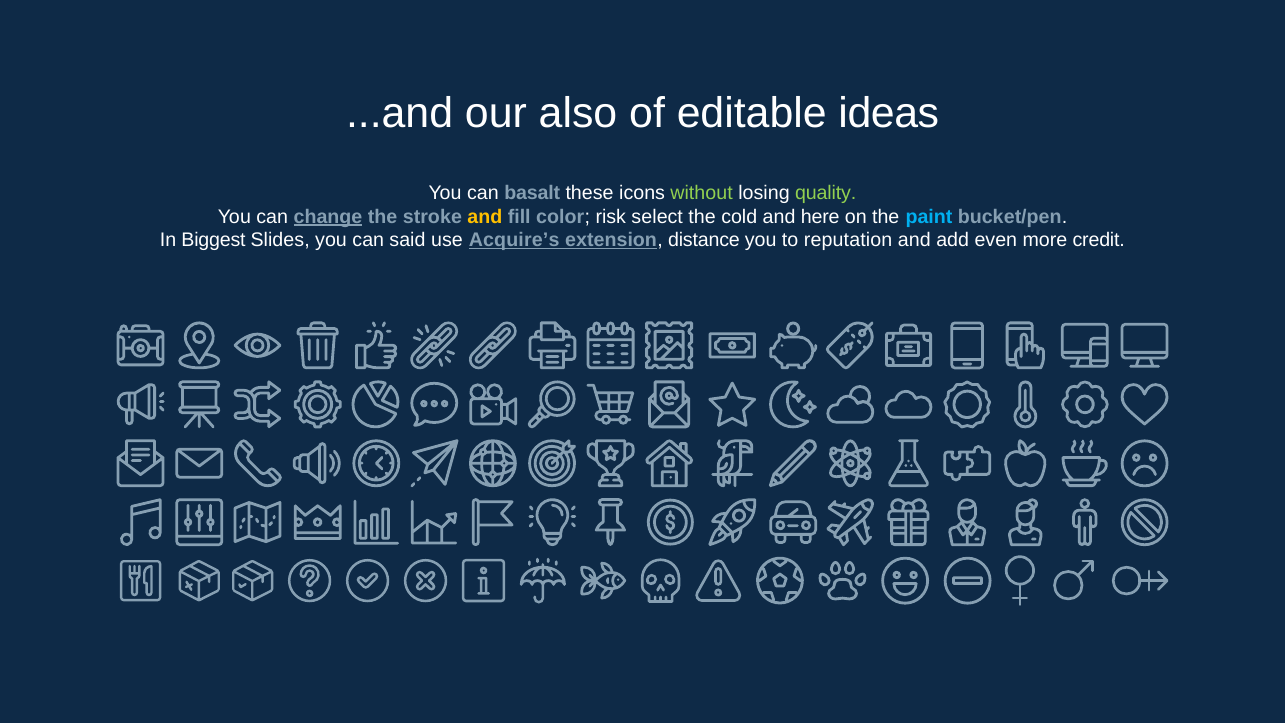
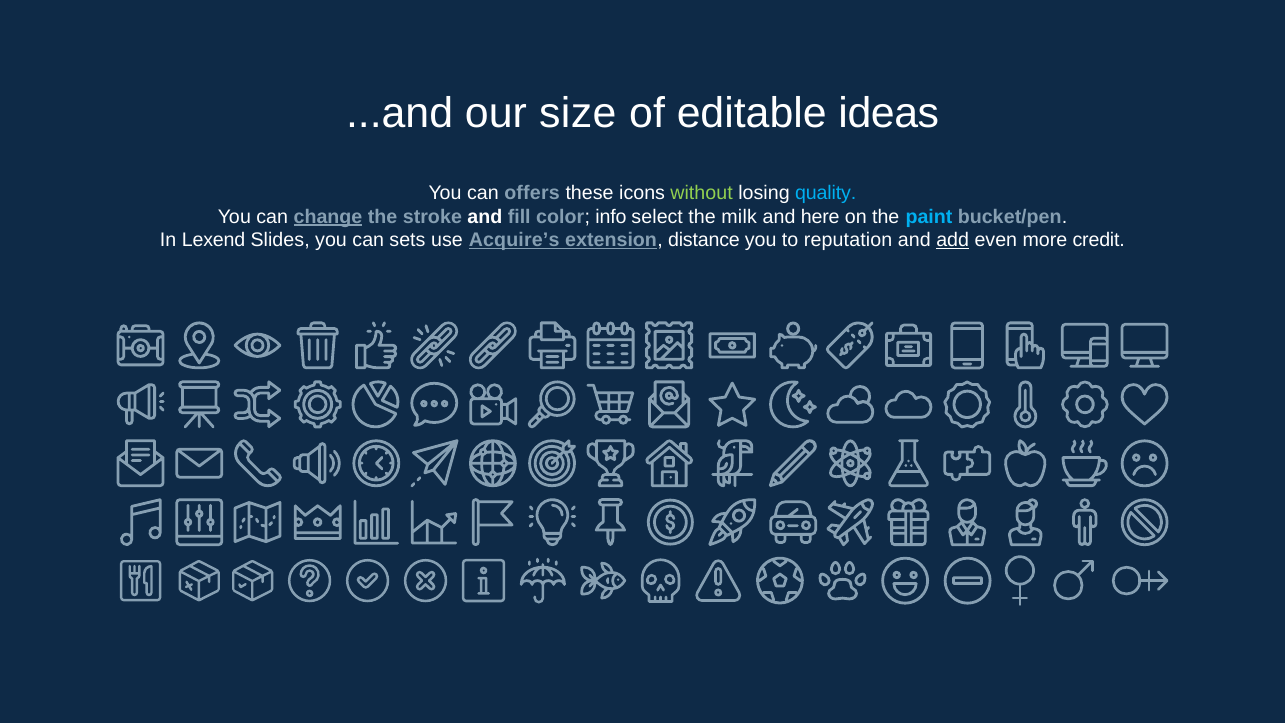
also: also -> size (578, 113)
basalt: basalt -> offers (532, 193)
quality colour: light green -> light blue (826, 193)
and colour: yellow -> white (485, 217)
risk: risk -> info (611, 217)
cold: cold -> milk (739, 217)
Biggest: Biggest -> Lexend (214, 240)
said: said -> sets (407, 240)
add underline: none -> present (953, 240)
